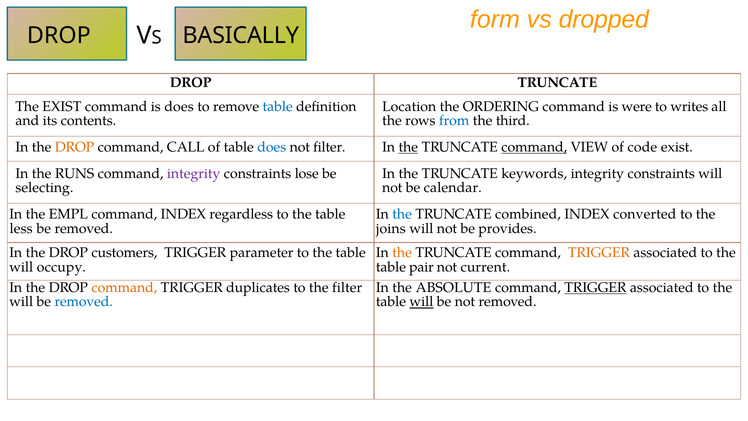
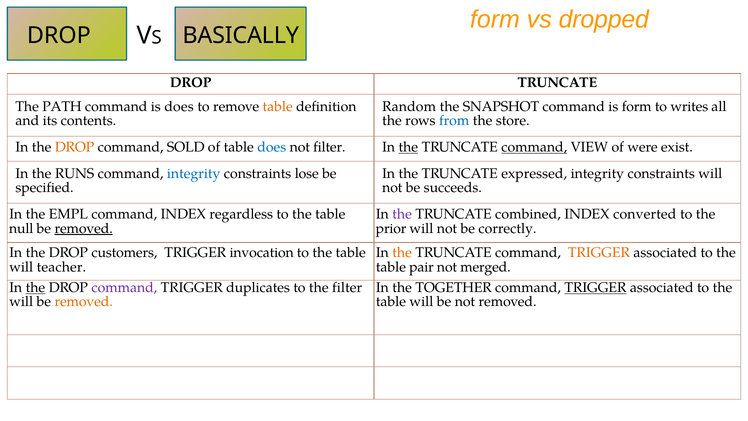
The EXIST: EXIST -> PATH (62, 107)
table colour: blue -> orange (278, 107)
Location: Location -> Random (409, 107)
ORDERING: ORDERING -> SNAPSHOT (501, 107)
is were: were -> form (637, 107)
third: third -> store (513, 121)
CALL: CALL -> SOLD (186, 147)
code: code -> were (643, 147)
integrity colour: purple -> blue (194, 174)
keywords: keywords -> expressed (534, 174)
selecting: selecting -> specified (45, 188)
calendar: calendar -> succeeds (453, 188)
the colour: blue -> purple (402, 214)
less: less -> null (21, 228)
removed underline: none -> present (84, 228)
joins: joins -> prior (391, 228)
provides: provides -> correctly (507, 228)
parameter: parameter -> invocation (262, 253)
occupy: occupy -> teacher (61, 267)
current: current -> merged (485, 267)
the underline: none -> present (35, 288)
command colour: orange -> purple (124, 288)
ABSOLUTE: ABSOLUTE -> TOGETHER (454, 288)
removed colour: blue -> orange (84, 302)
will underline: present -> none (421, 302)
